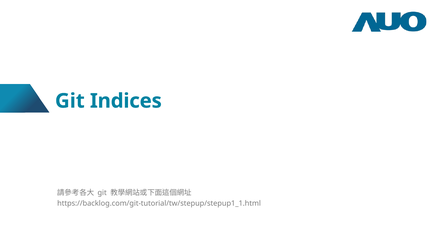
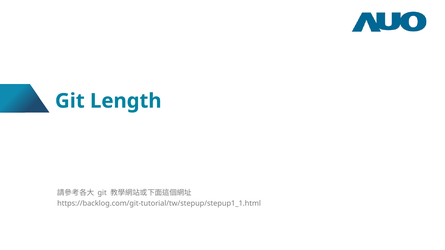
Indices: Indices -> Length (126, 101)
